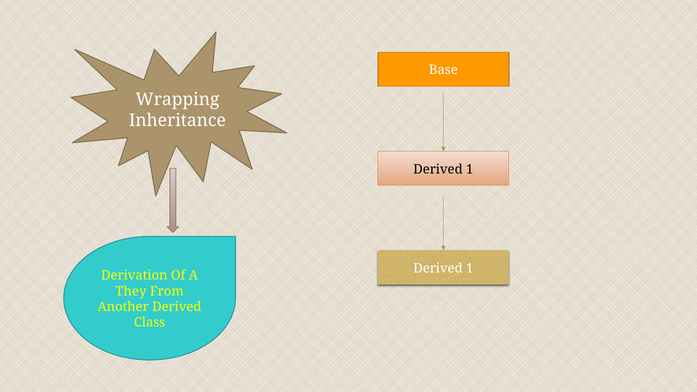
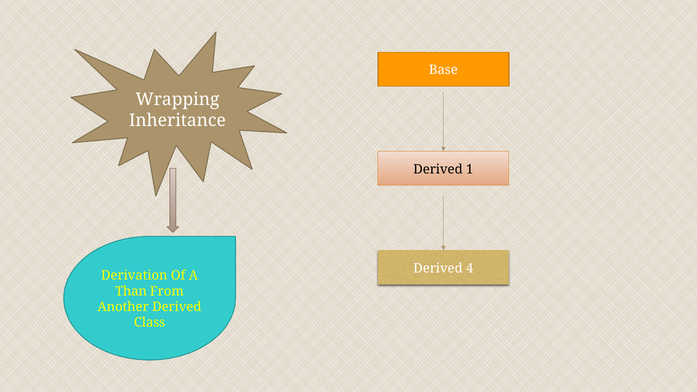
1: 1 -> 4 (470, 268)
They: They -> Than (131, 291)
